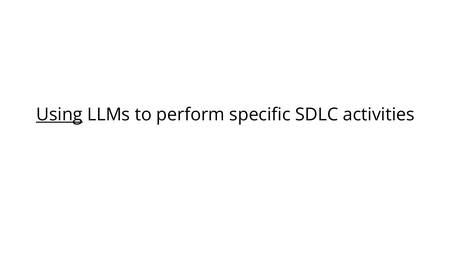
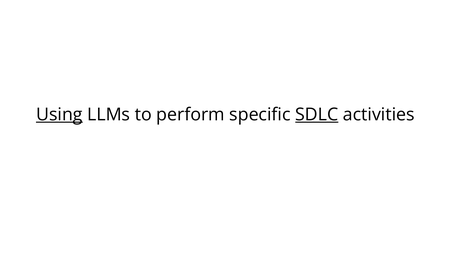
SDLC underline: none -> present (317, 114)
